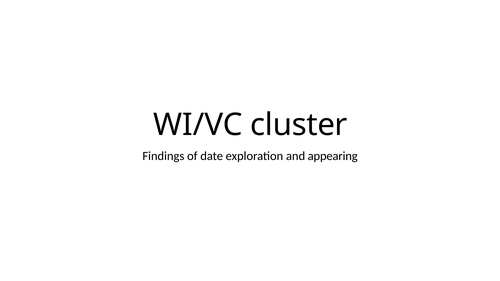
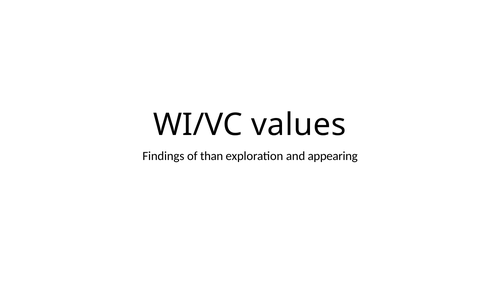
cluster: cluster -> values (299, 125)
date: date -> than (212, 156)
